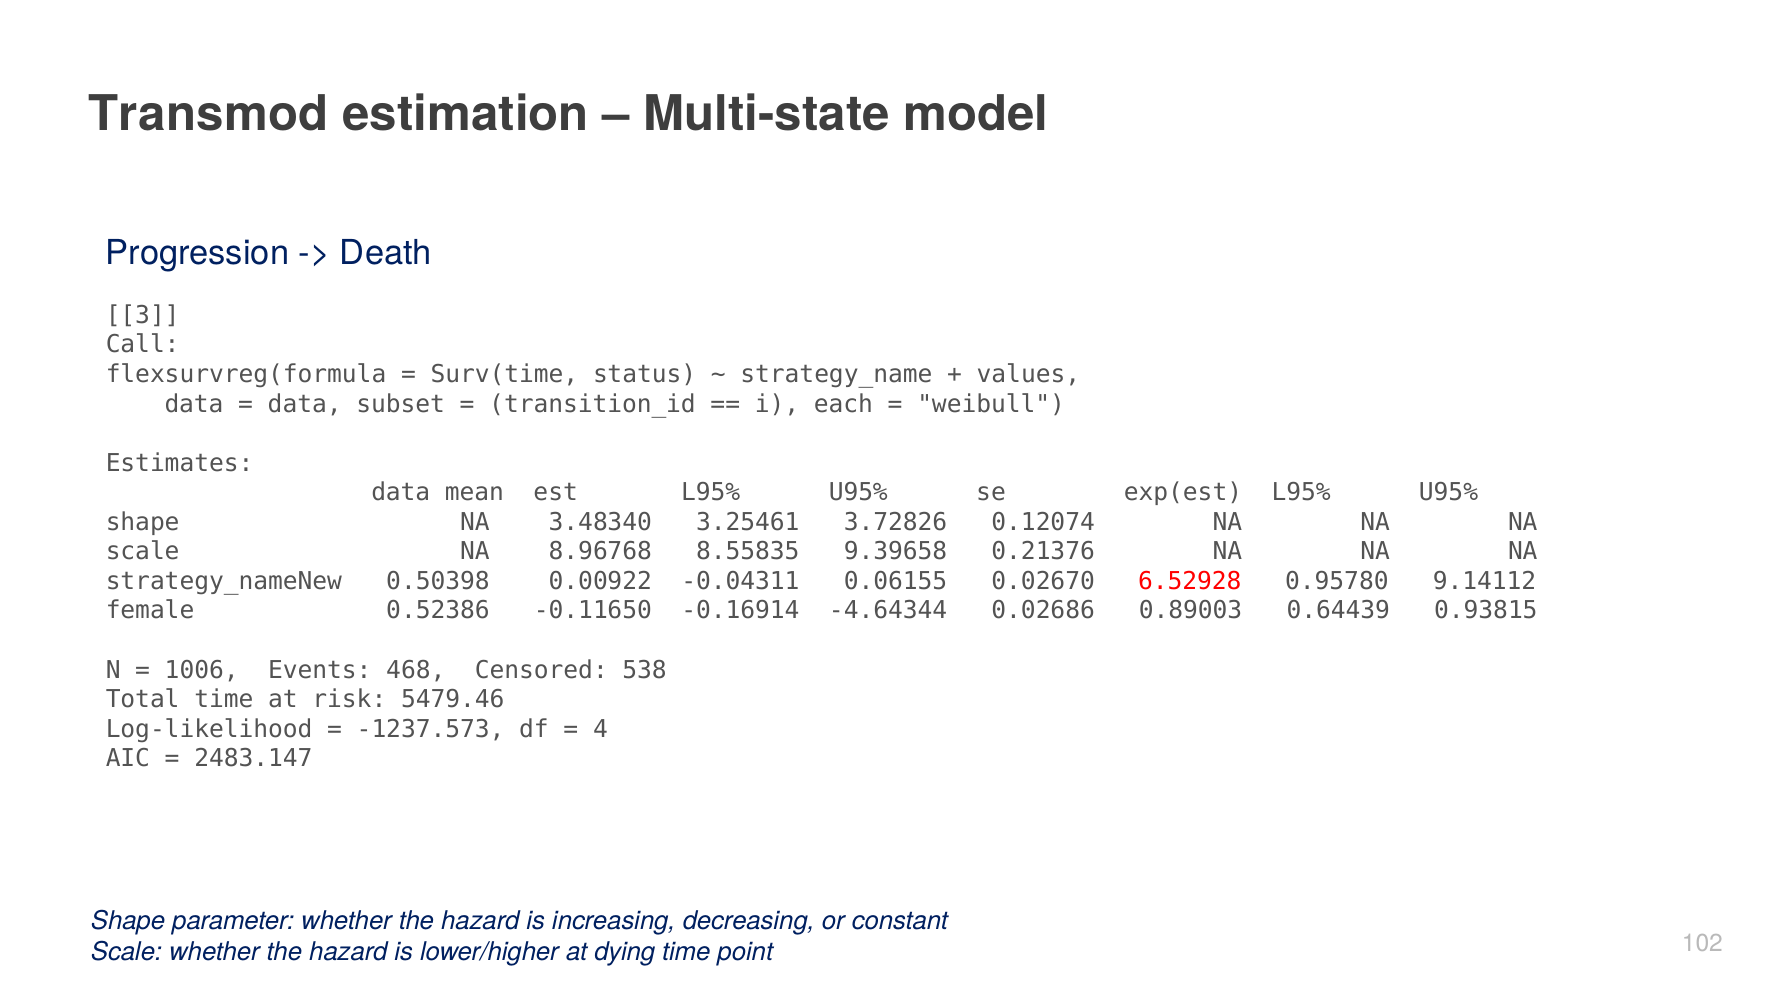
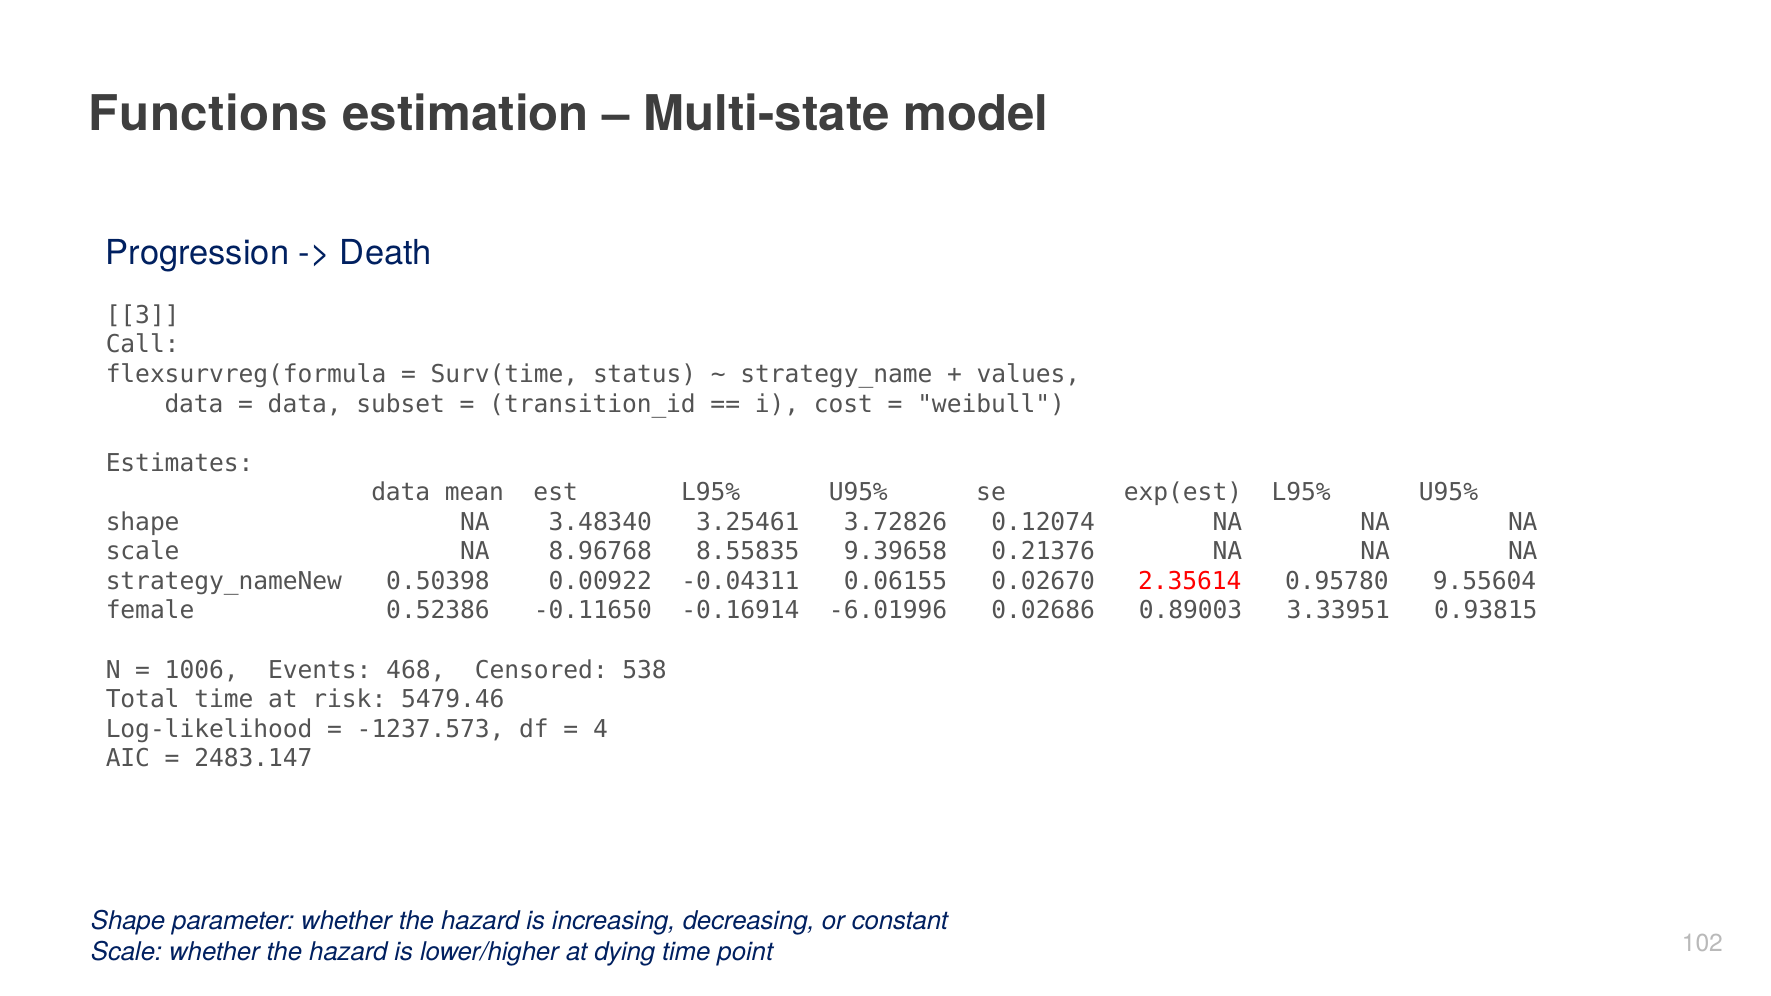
Transmod: Transmod -> Functions (209, 114)
each: each -> cost (843, 404)
6.52928: 6.52928 -> 2.35614 (1190, 581)
9.14112: 9.14112 -> 9.55604 (1485, 581)
-4.64344: -4.64344 -> -6.01996 (888, 611)
0.64439: 0.64439 -> 3.33951 (1338, 611)
